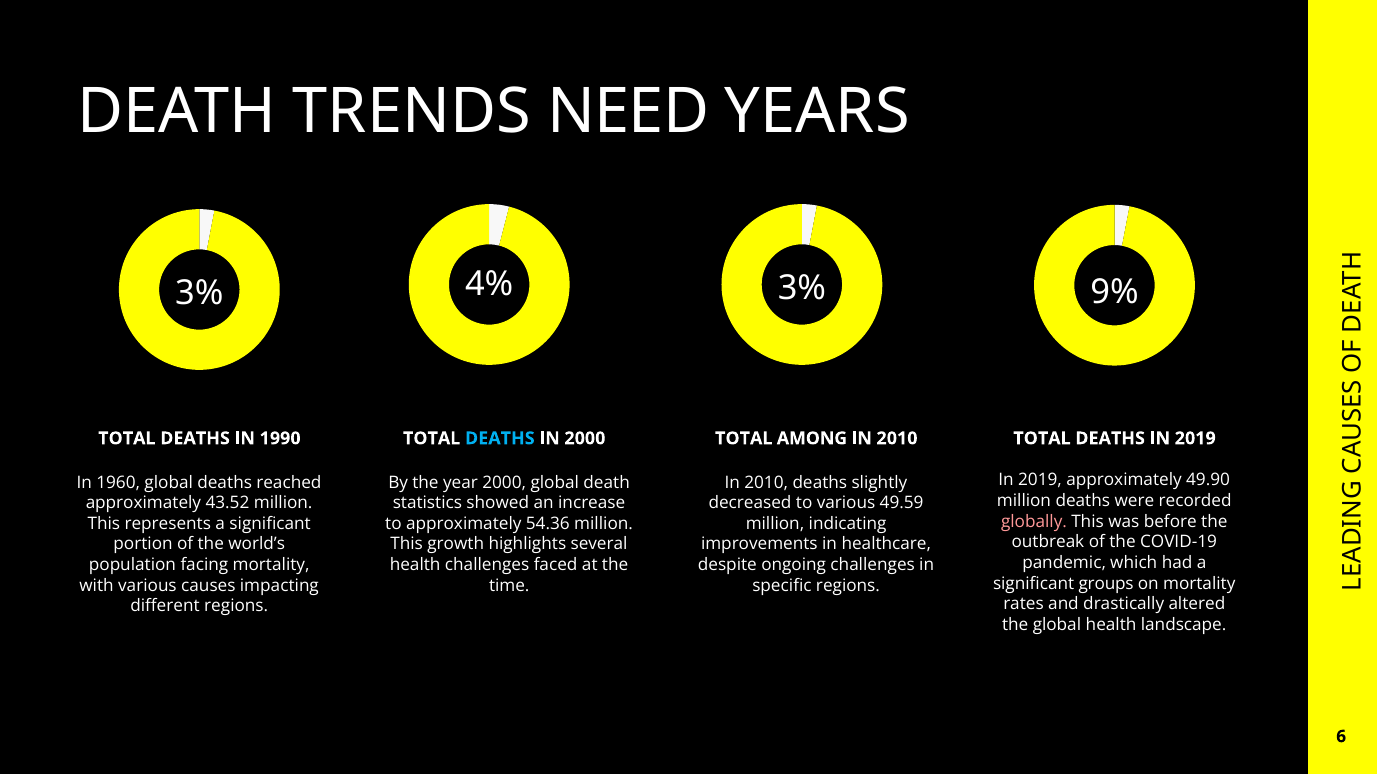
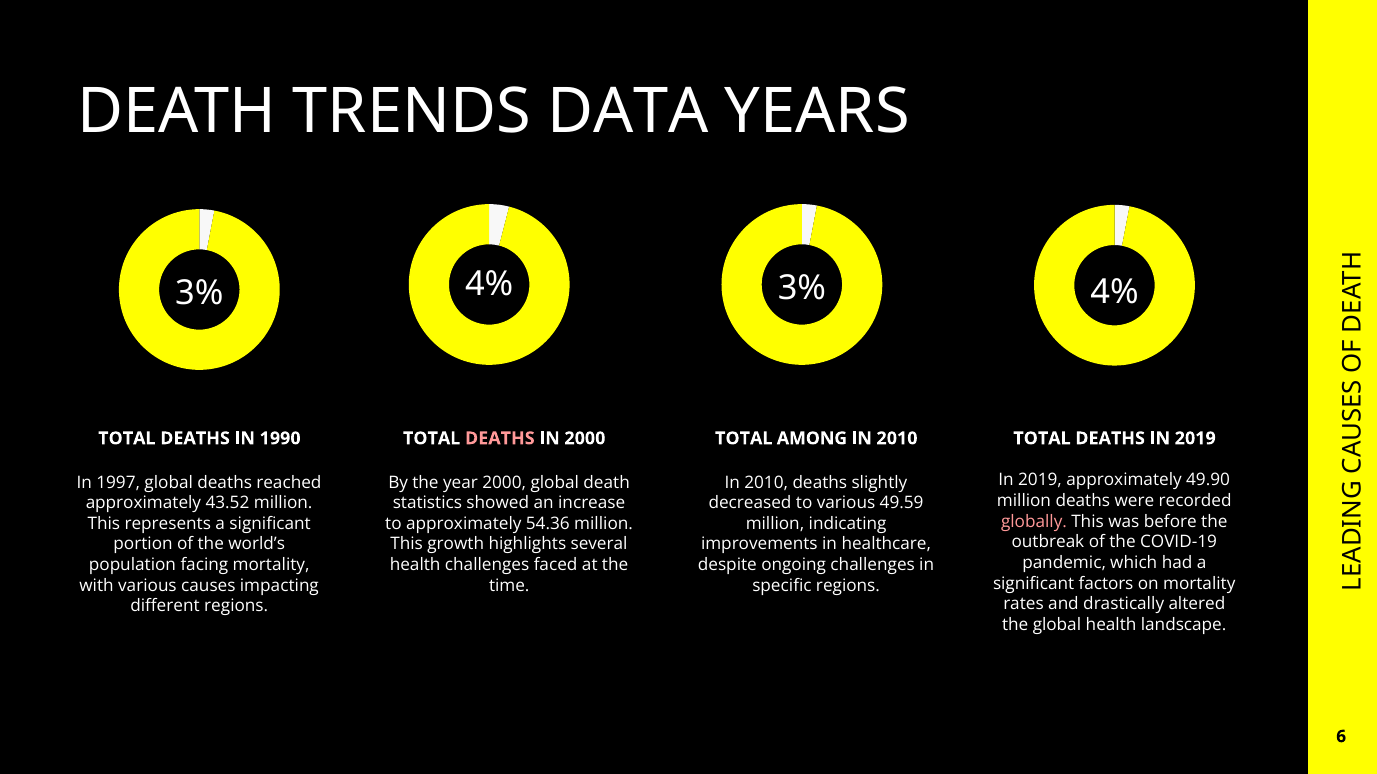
NEED: NEED -> DATA (628, 112)
4% 3% 9%: 9% -> 4% (1114, 292)
DEATHS colour: light blue -> pink (500, 439)
1960: 1960 -> 1997 (118, 483)
groups: groups -> factors (1106, 584)
